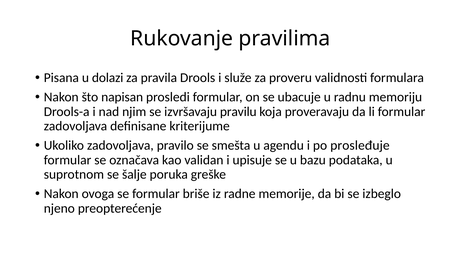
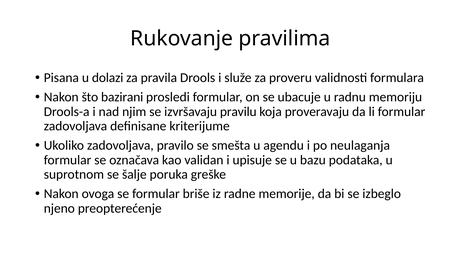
napisan: napisan -> bazirani (122, 97)
prosleđuje: prosleđuje -> neulaganja (360, 146)
